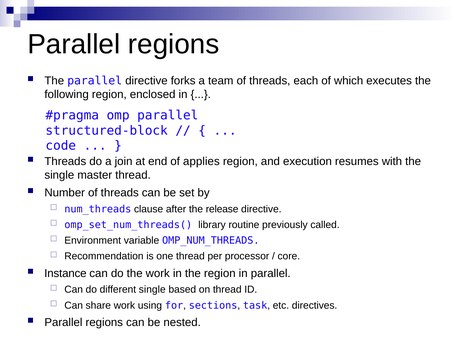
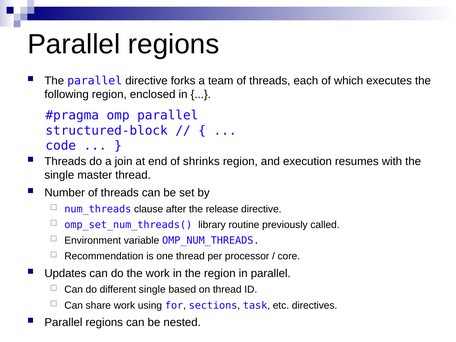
applies: applies -> shrinks (201, 161)
Instance: Instance -> Updates (65, 273)
